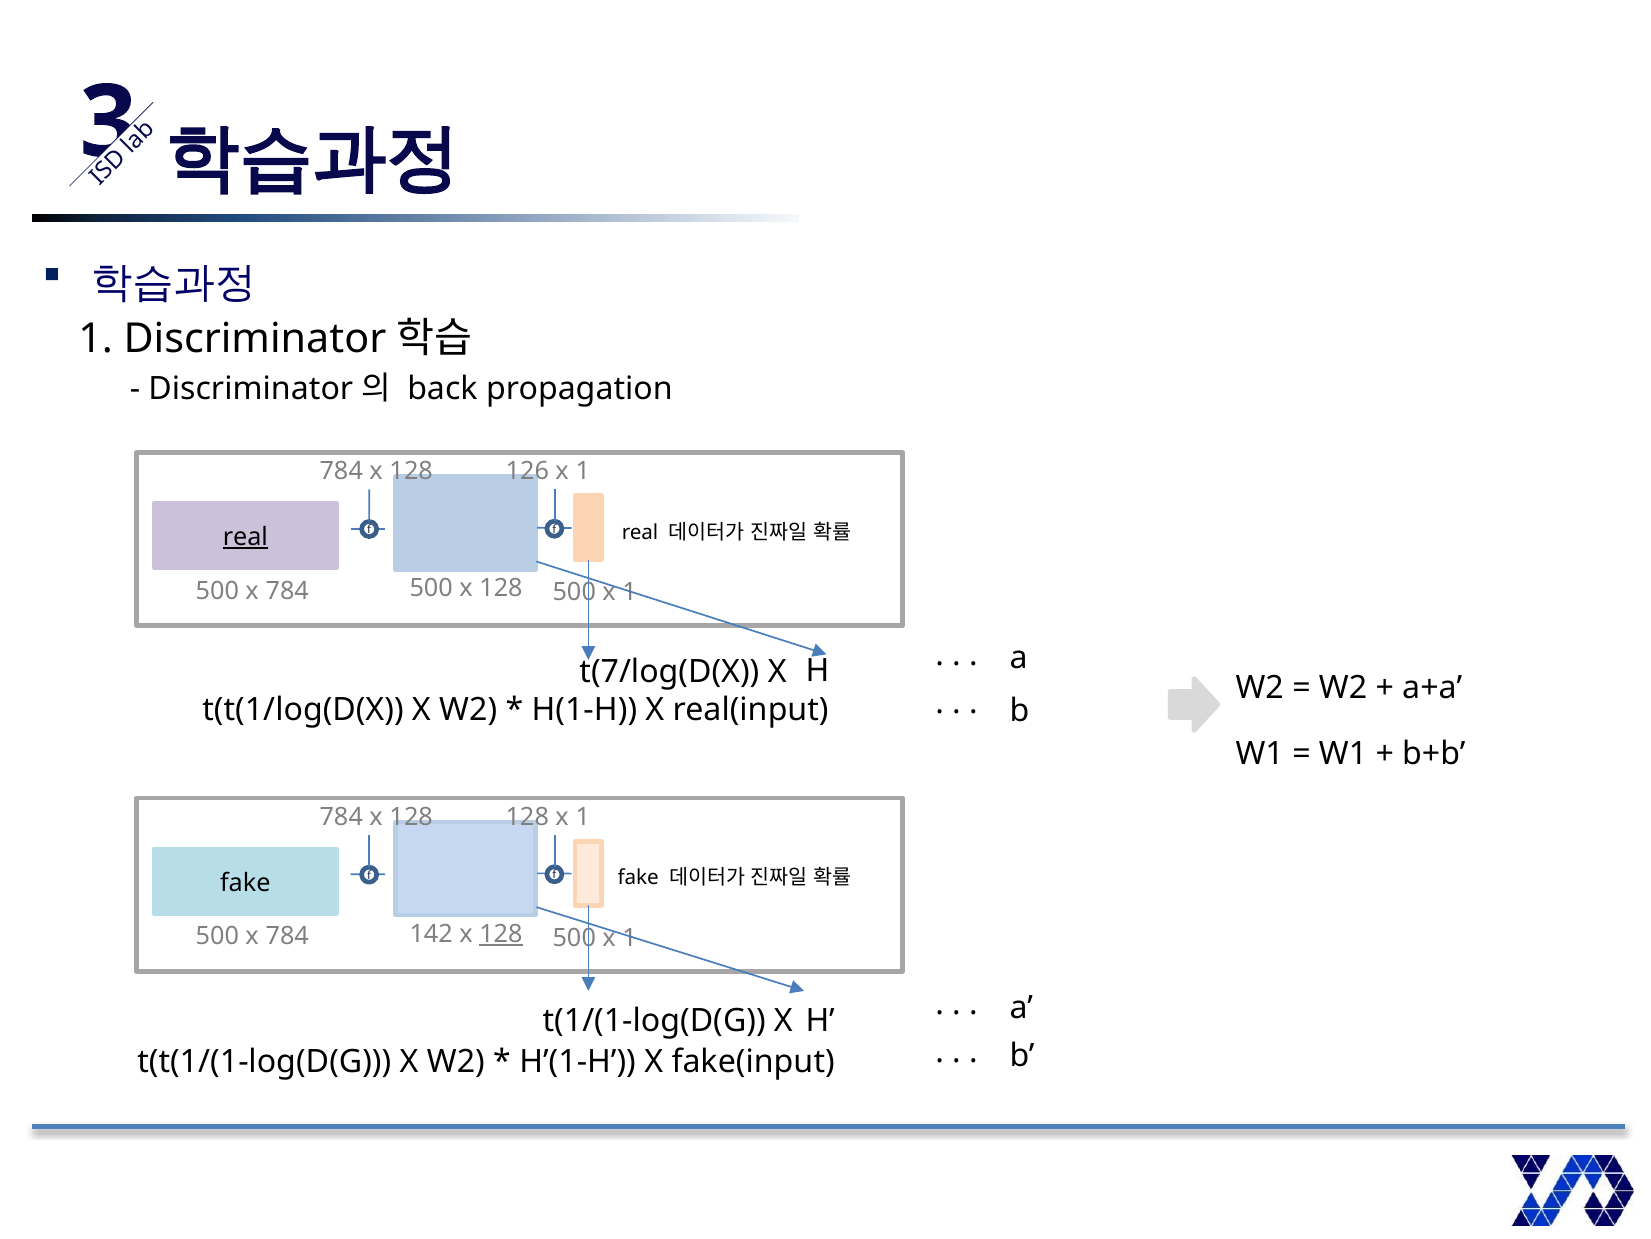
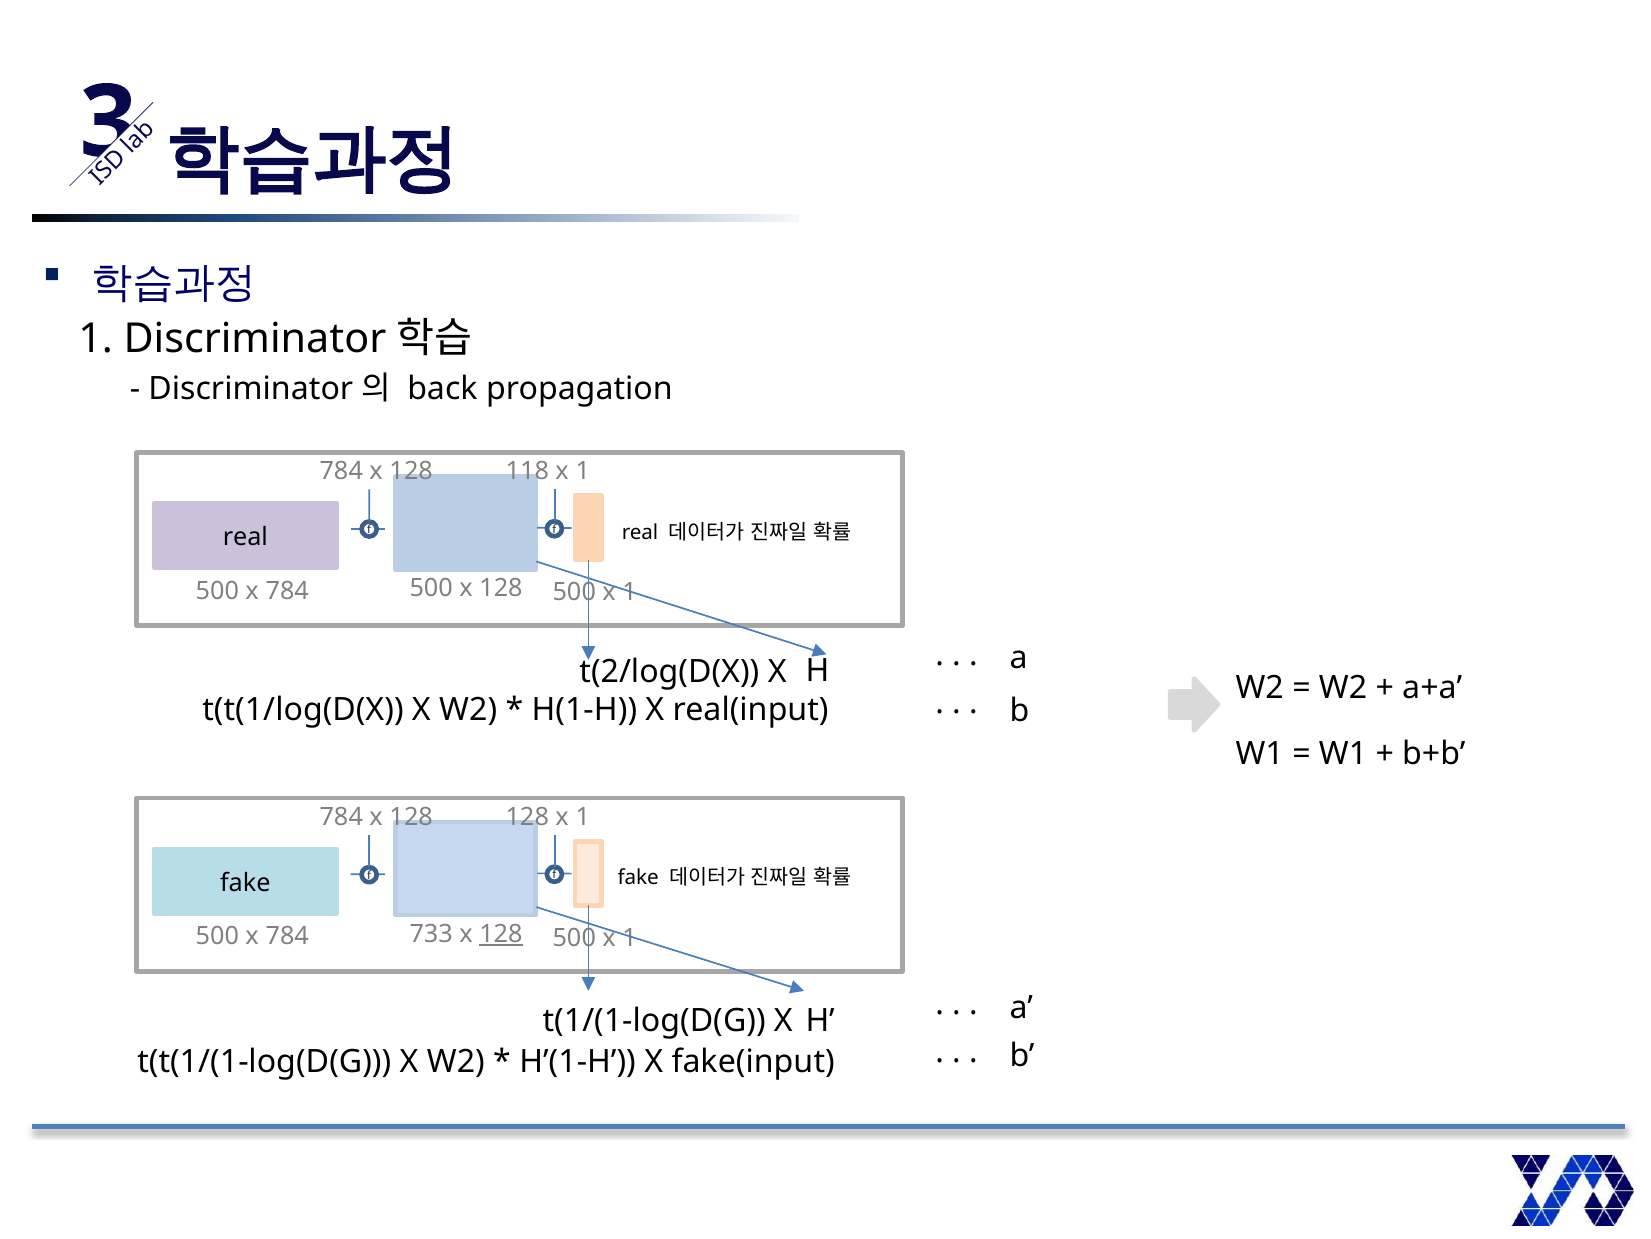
126: 126 -> 118 (527, 471)
real underline: present -> none (245, 537)
t(7/log(D(X: t(7/log(D(X -> t(2/log(D(X (669, 671)
142: 142 -> 733 (431, 934)
